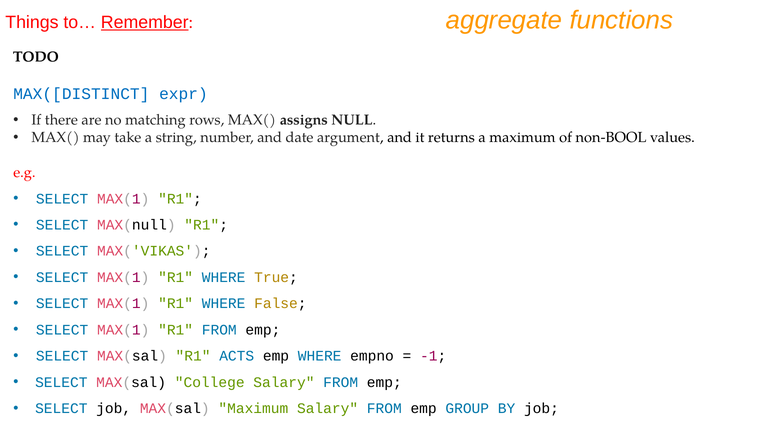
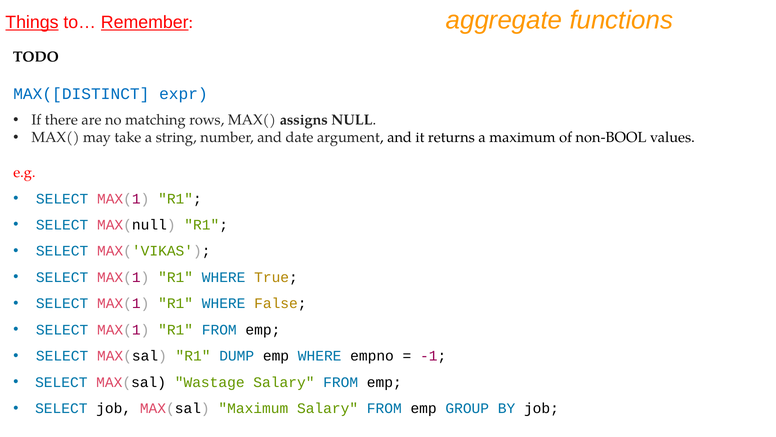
Things underline: none -> present (32, 22)
ACTS: ACTS -> DUMP (237, 356)
College: College -> Wastage (210, 382)
